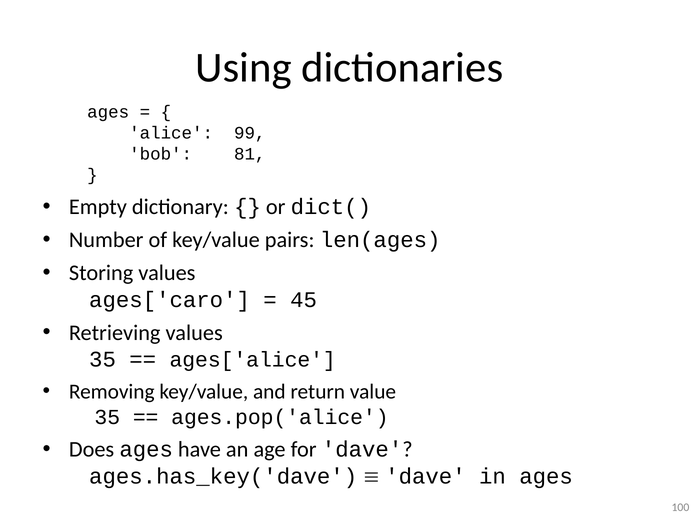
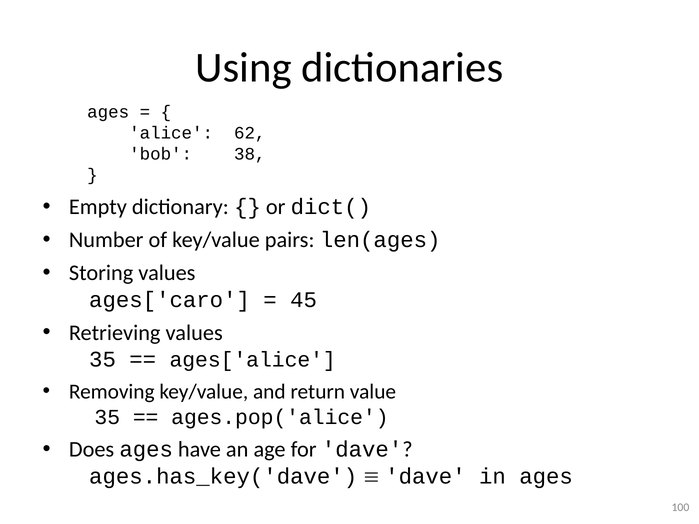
99: 99 -> 62 (250, 133)
81: 81 -> 38 (250, 154)
